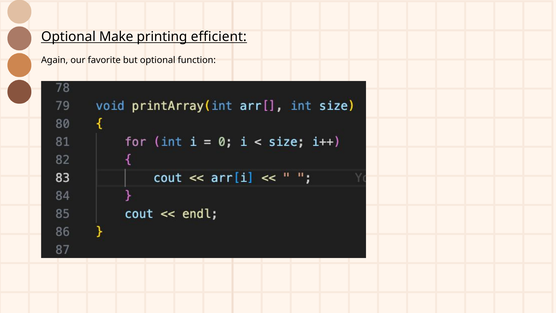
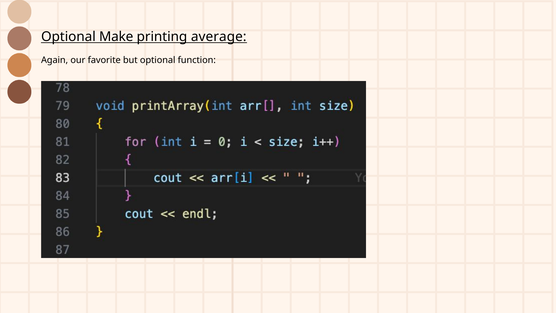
efficient: efficient -> average (219, 37)
